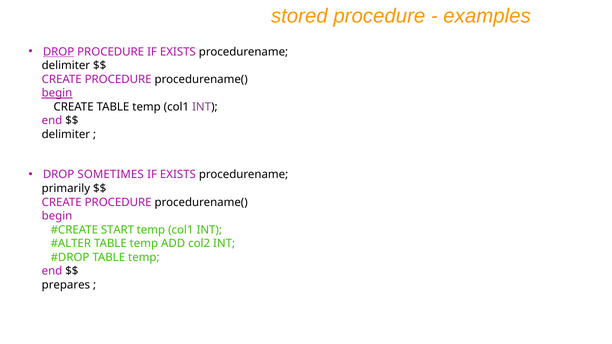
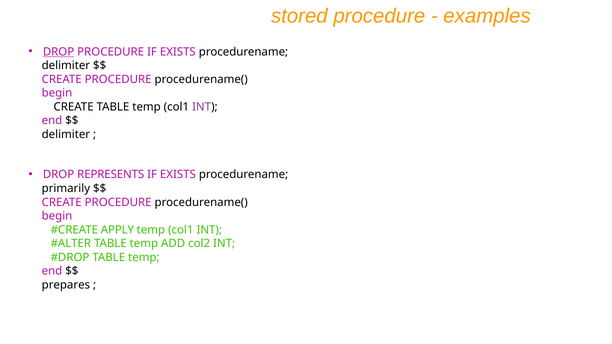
begin underline: present -> none (57, 93)
SOMETIMES: SOMETIMES -> REPRESENTS (111, 175)
START: START -> APPLY (117, 230)
